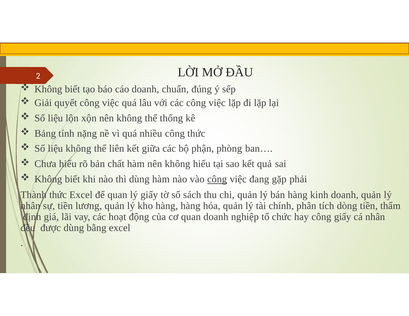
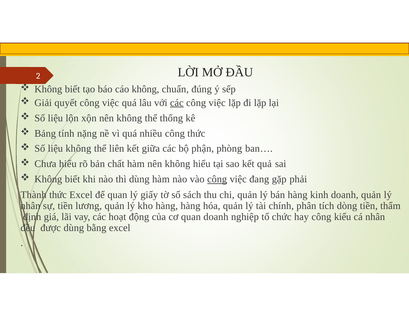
cáo doanh: doanh -> không (145, 89)
các underline: none -> present (177, 103)
công giấy: giấy -> kiểu (343, 217)
